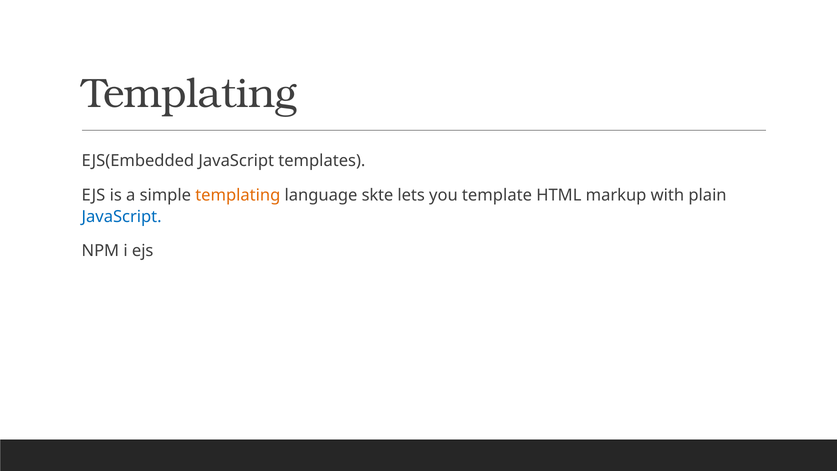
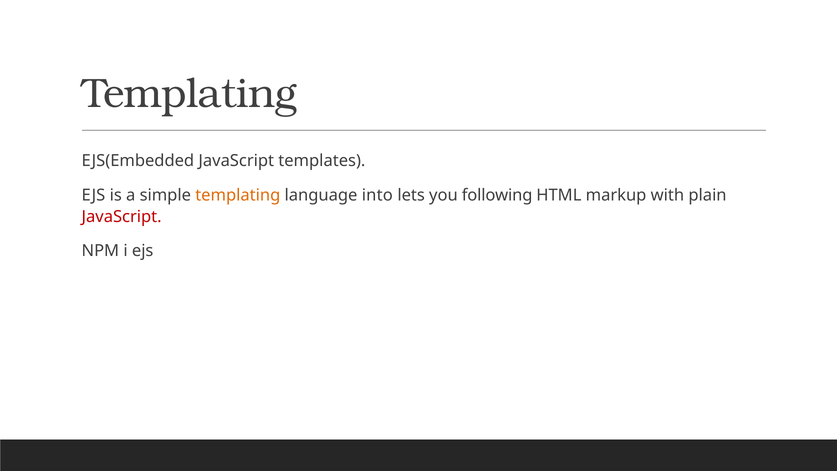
skte: skte -> into (377, 195)
template: template -> following (497, 195)
JavaScript colour: blue -> red (122, 217)
